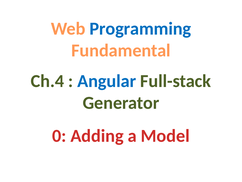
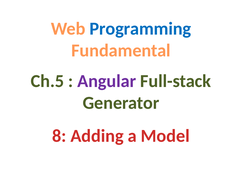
Ch.4: Ch.4 -> Ch.5 (47, 81)
Angular colour: blue -> purple (107, 81)
0: 0 -> 8 (59, 136)
